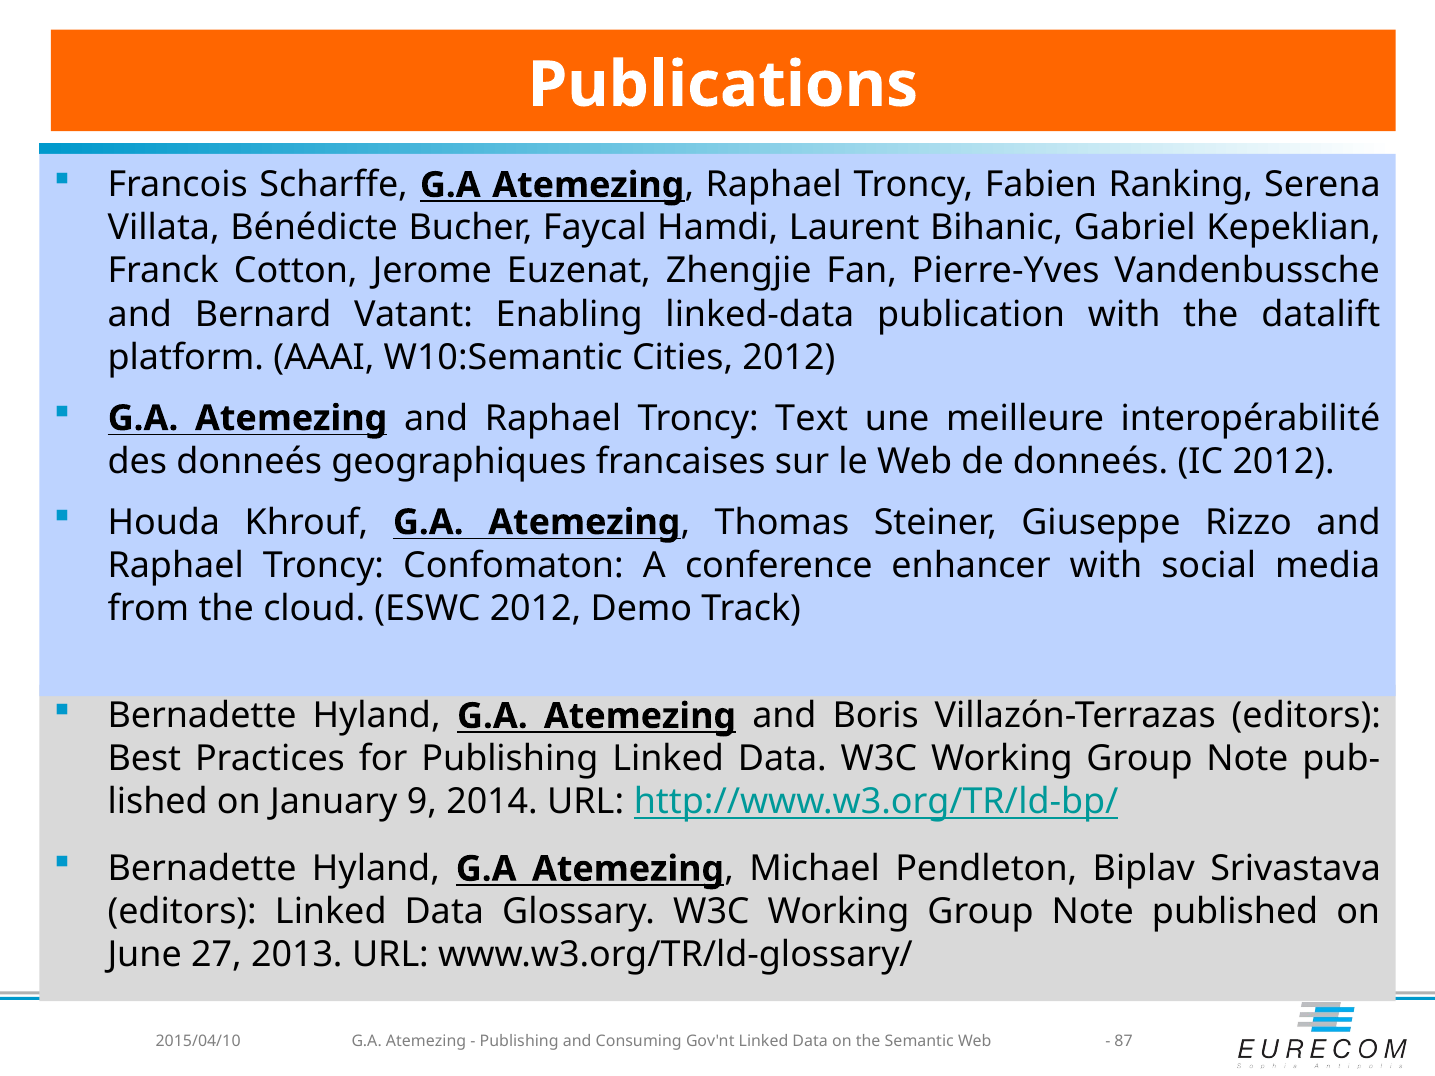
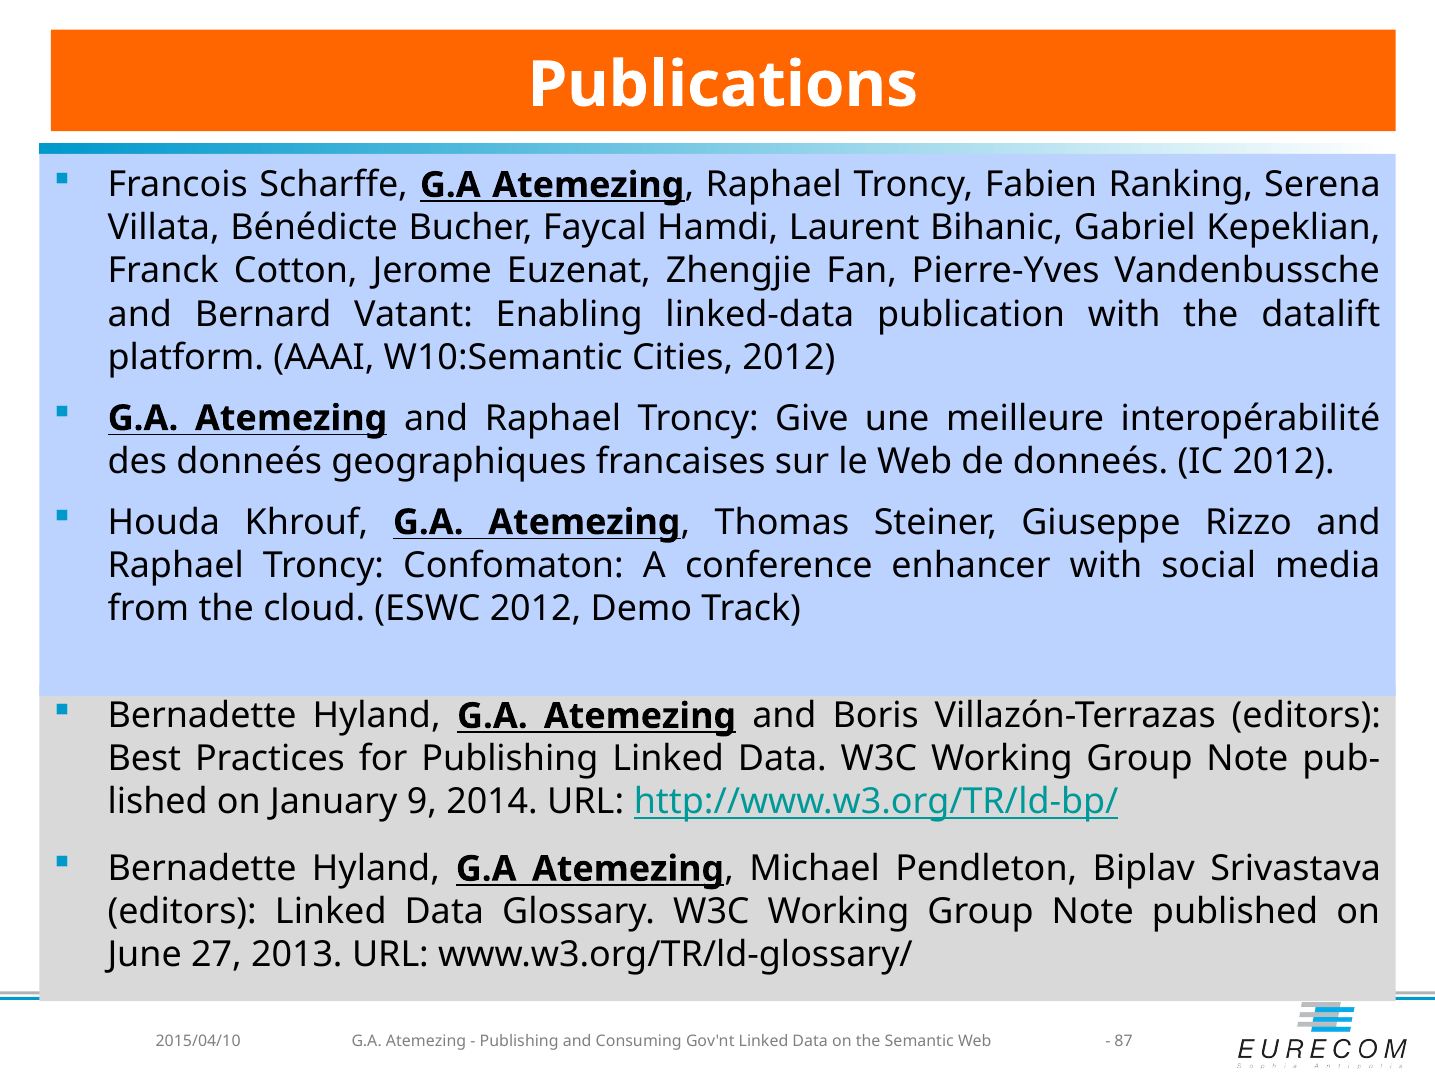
Text: Text -> Give (812, 418)
